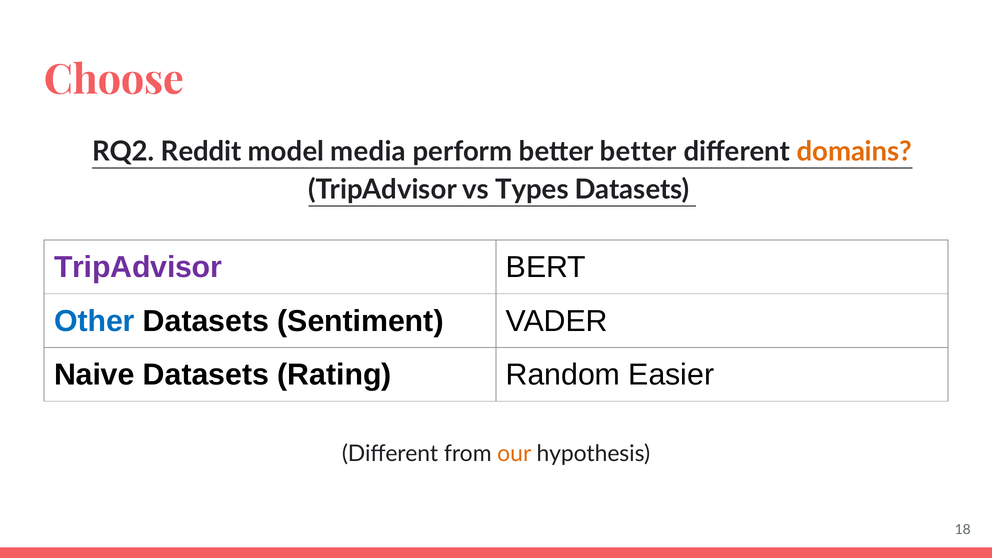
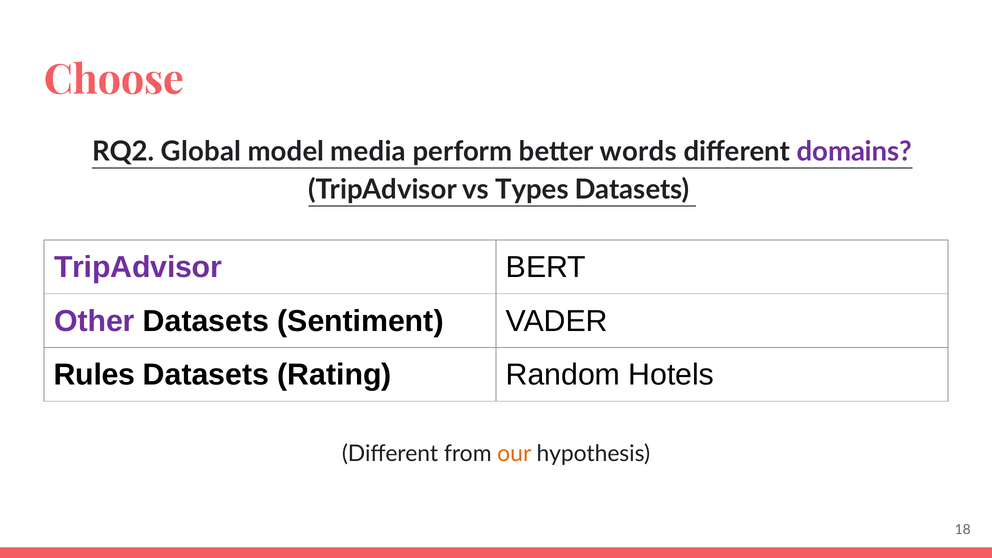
Reddit: Reddit -> Global (201, 152)
better better: better -> words (638, 152)
domains colour: orange -> purple (854, 152)
Other colour: blue -> purple (94, 321)
Naive: Naive -> Rules (94, 375)
Easier: Easier -> Hotels (671, 375)
